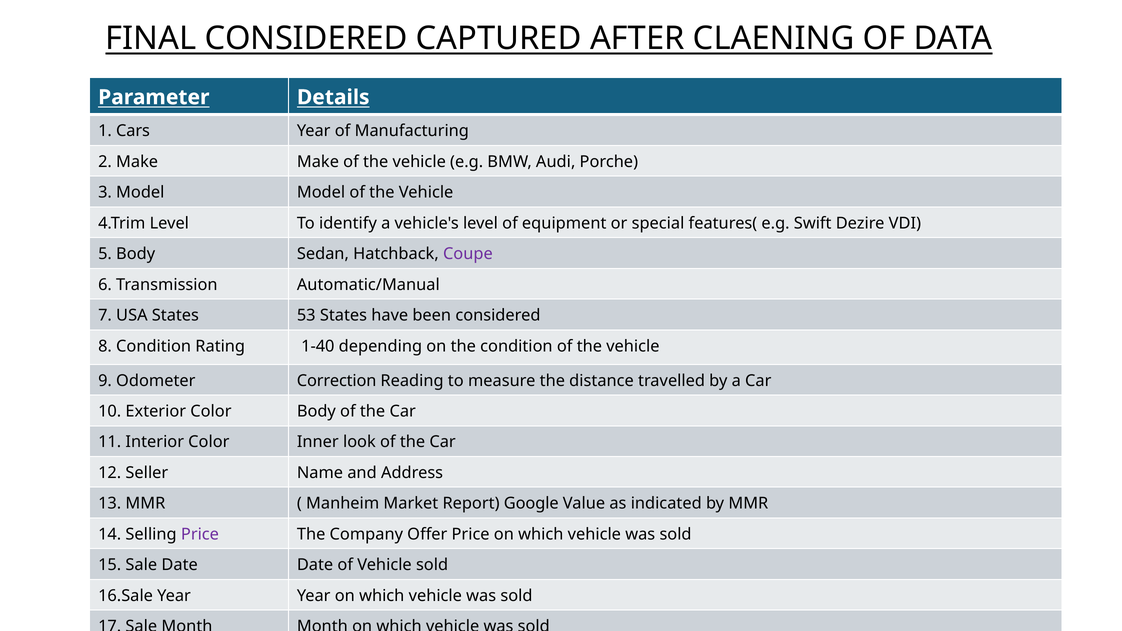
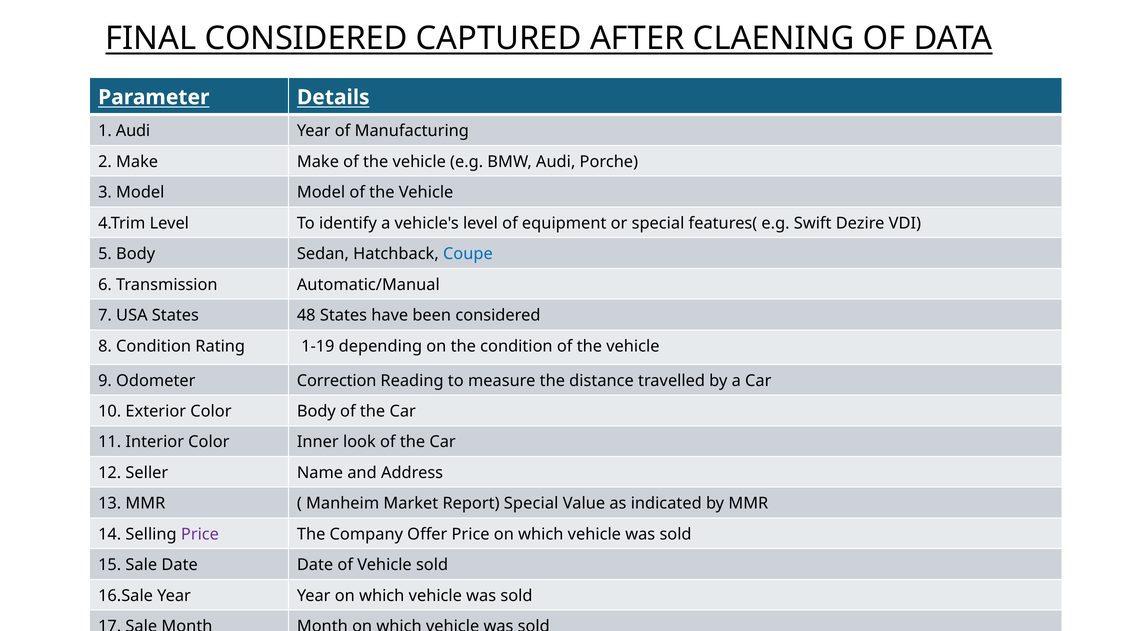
1 Cars: Cars -> Audi (133, 131)
Coupe colour: purple -> blue (468, 254)
53: 53 -> 48 (306, 315)
1-40: 1-40 -> 1-19 (318, 346)
Report Google: Google -> Special (531, 504)
